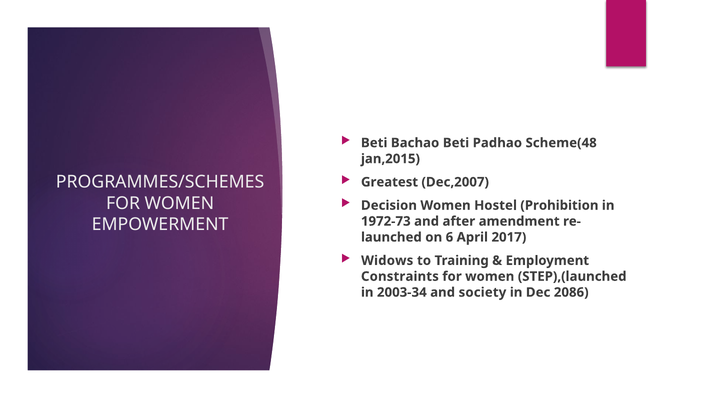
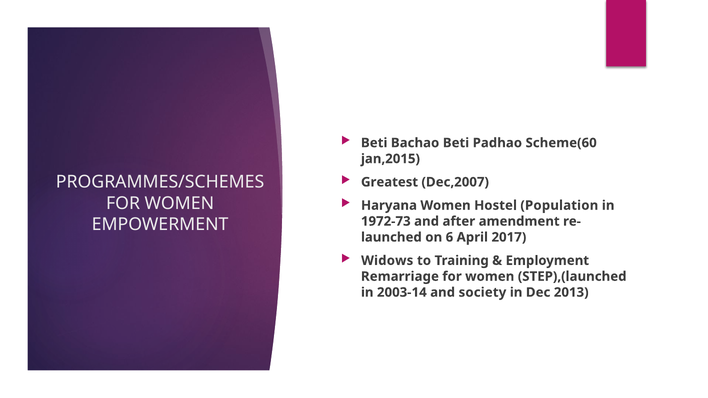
Scheme(48: Scheme(48 -> Scheme(60 (561, 143)
Decision: Decision -> Haryana (389, 206)
Prohibition: Prohibition -> Population (559, 206)
Constraints: Constraints -> Remarriage (400, 277)
2003-34: 2003-34 -> 2003-14 (402, 293)
2086: 2086 -> 2013 (571, 293)
